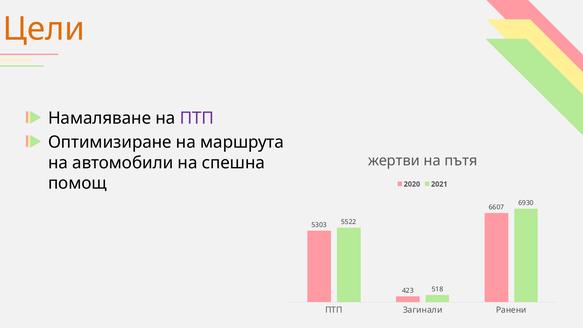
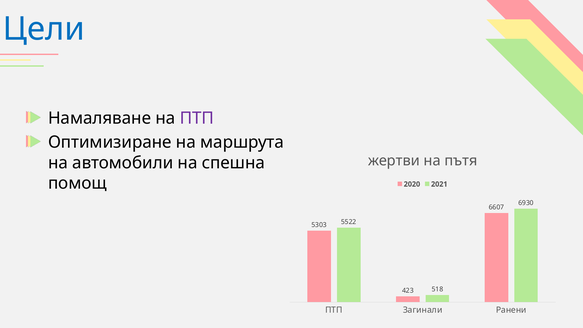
Цели colour: orange -> blue (44, 29)
